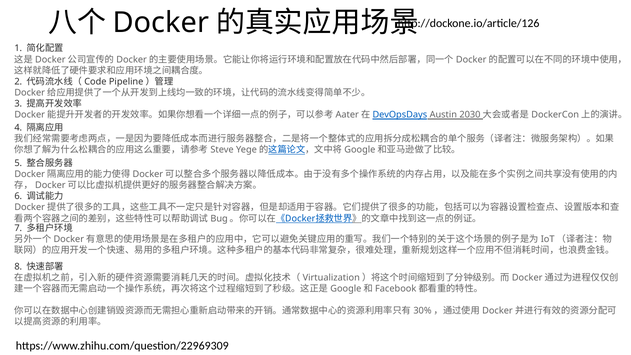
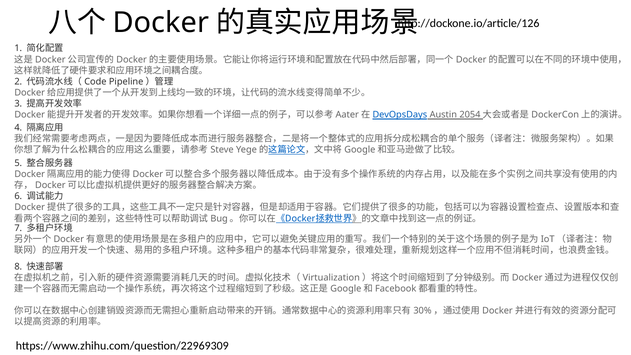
2030: 2030 -> 2054 (470, 115)
